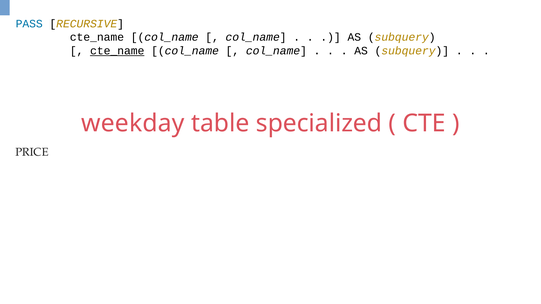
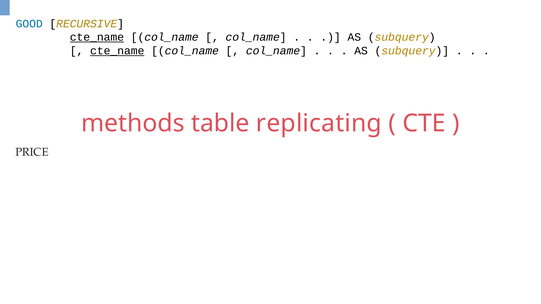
PASS: PASS -> GOOD (29, 24)
cte_name underline: none -> present (97, 37)
weekday: weekday -> methods (133, 123)
specialized: specialized -> replicating (319, 123)
